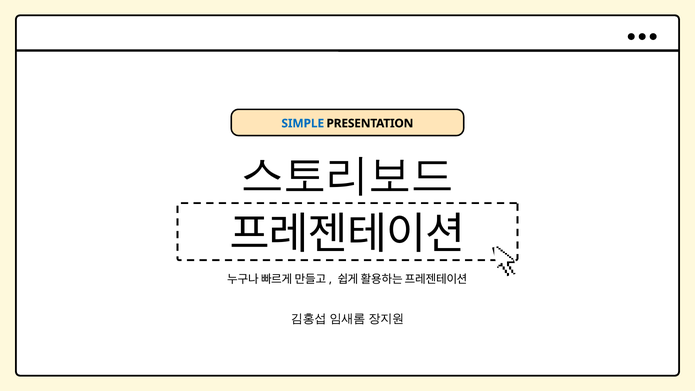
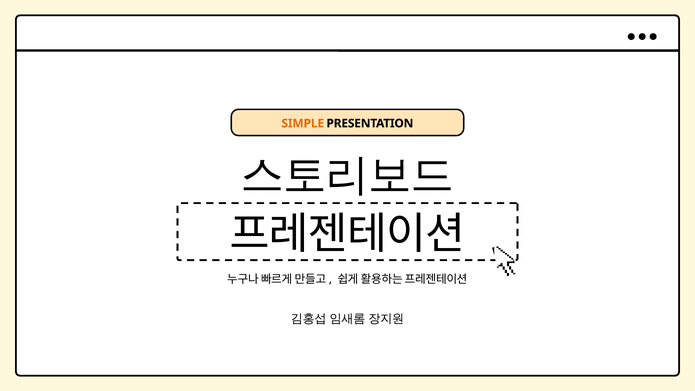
SIMPLE colour: blue -> orange (303, 123)
